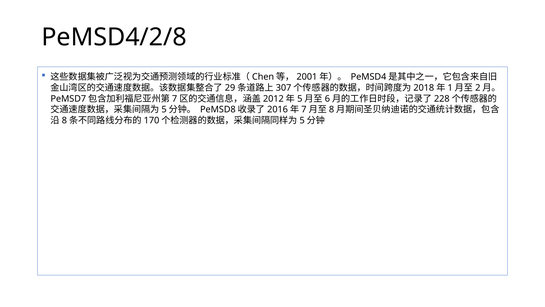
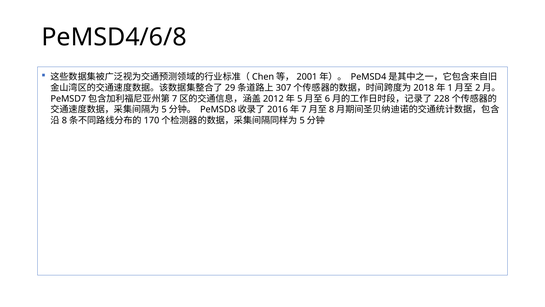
PeMSD4/2/8: PeMSD4/2/8 -> PeMSD4/6/8 (114, 37)
